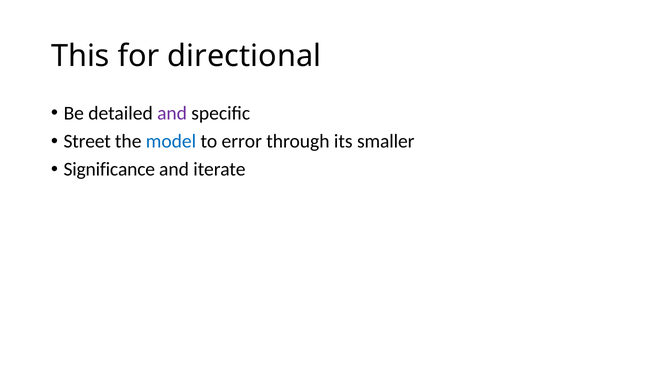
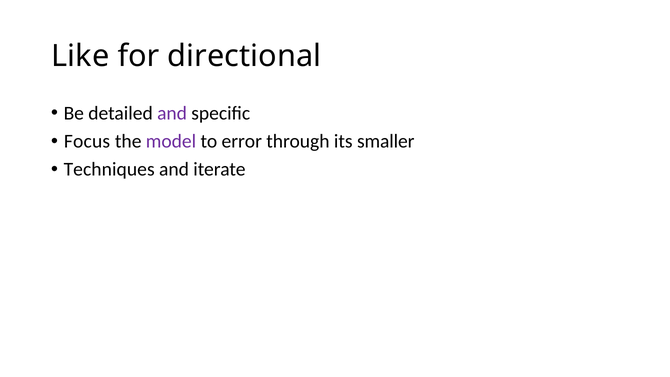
This: This -> Like (80, 56)
Street: Street -> Focus (87, 141)
model colour: blue -> purple (171, 141)
Significance: Significance -> Techniques (109, 169)
